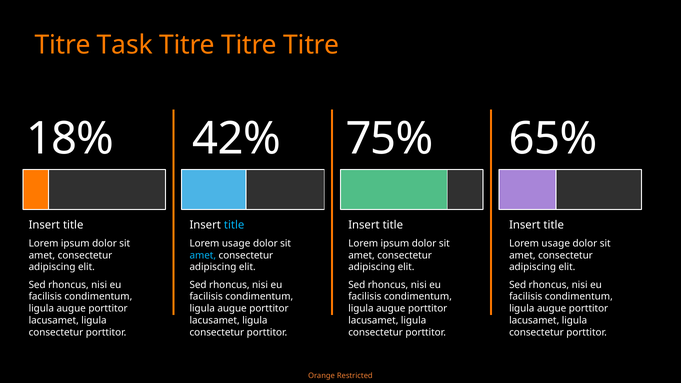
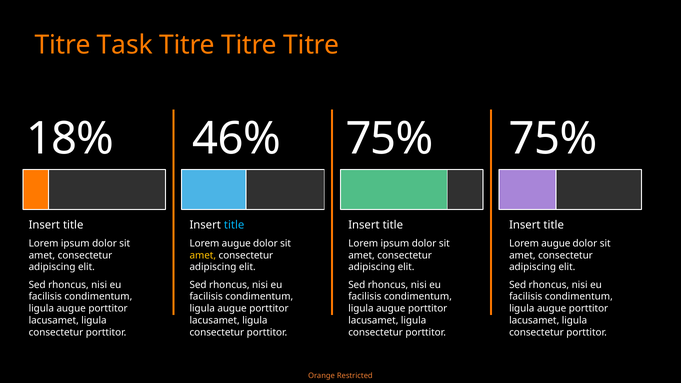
42%: 42% -> 46% (237, 139)
65%: 65% -> 75% (553, 139)
usage: usage -> augue (236, 243)
usage: usage -> augue (556, 243)
amet colour: light blue -> yellow (203, 255)
